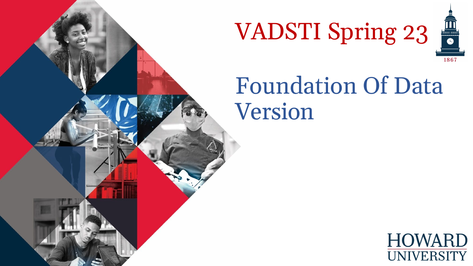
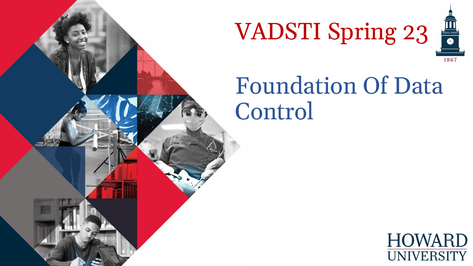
Version: Version -> Control (275, 112)
